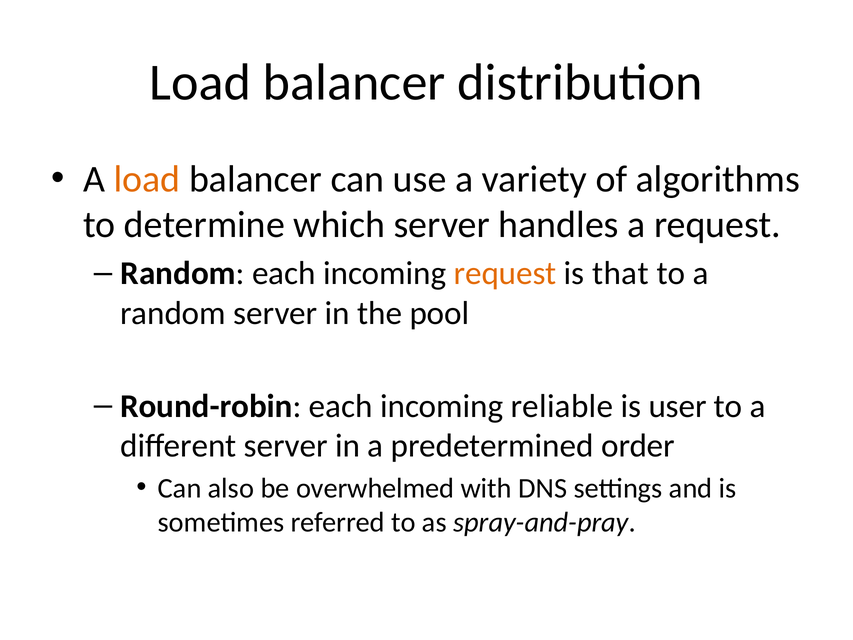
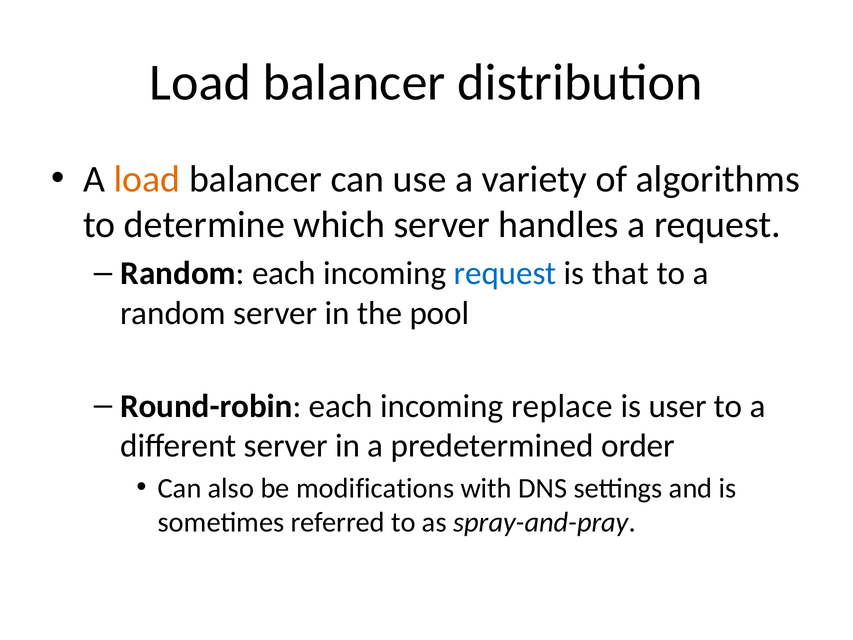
request colour: orange -> blue (505, 273)
reliable: reliable -> replace (562, 406)
overwhelmed: overwhelmed -> modifications (375, 488)
